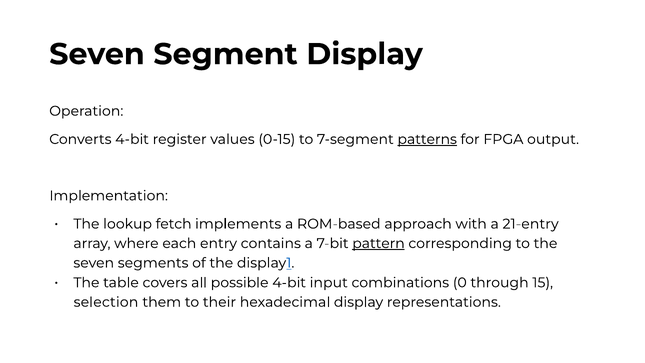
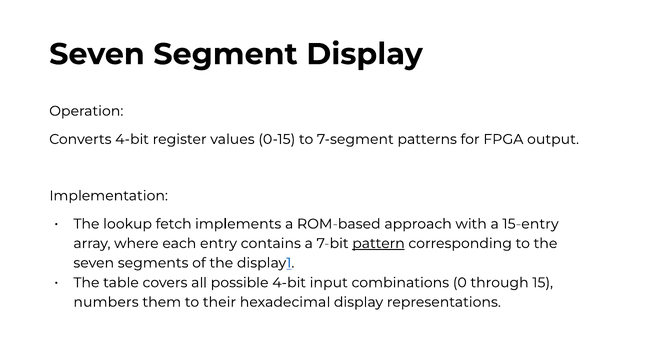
patterns underline: present -> none (427, 139)
21-entry: 21-entry -> 15-entry (531, 224)
selection: selection -> numbers (106, 302)
